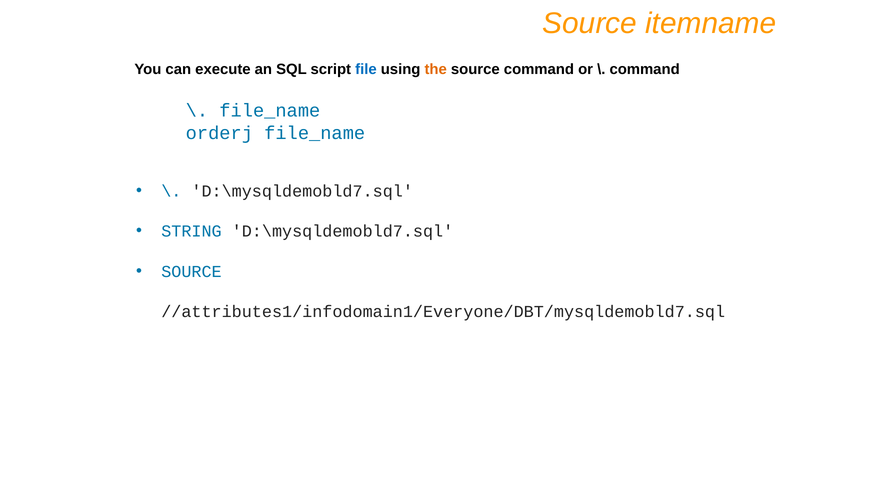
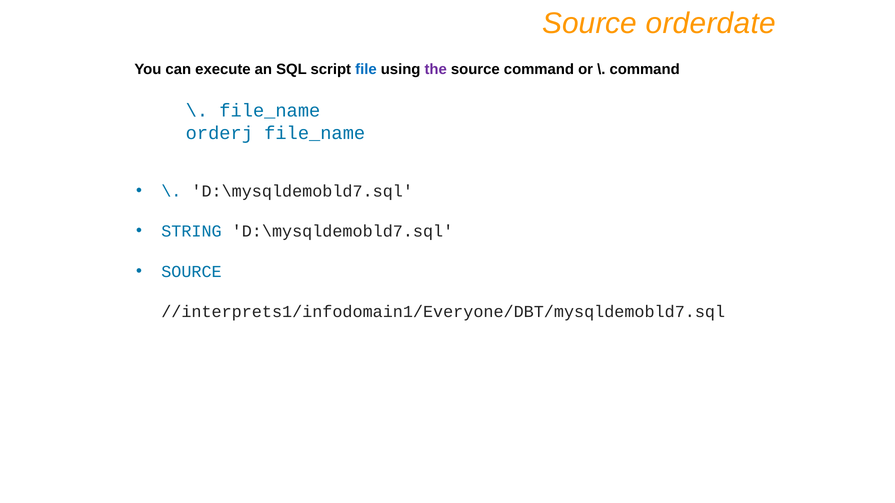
itemname: itemname -> orderdate (711, 23)
the colour: orange -> purple (436, 69)
//attributes1/infodomain1/Everyone/DBT/mysqldemobld7.sql: //attributes1/infodomain1/Everyone/DBT/mysqldemobld7.sql -> //interprets1/infodomain1/Everyone/DBT/mysqldemobld7.sql (443, 312)
